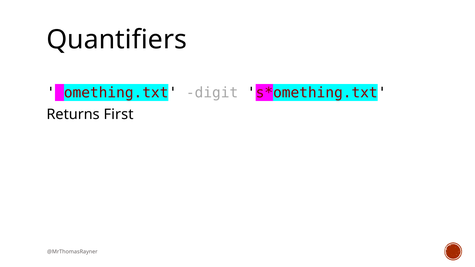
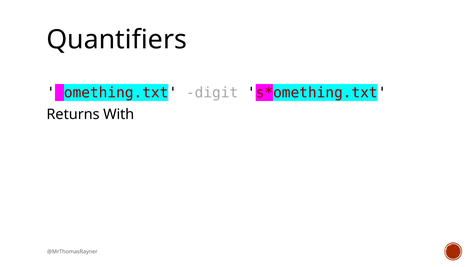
First: First -> With (119, 114)
